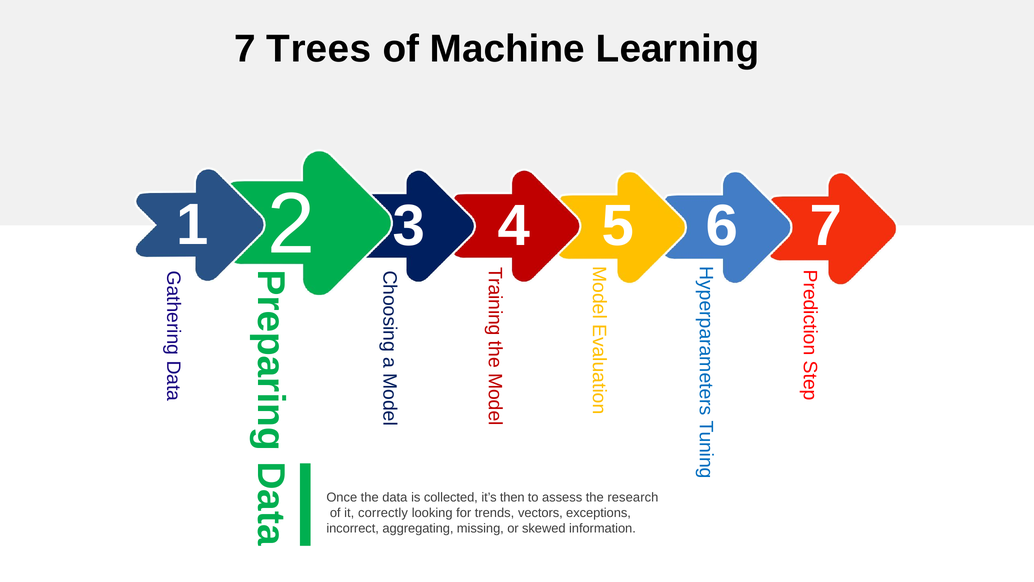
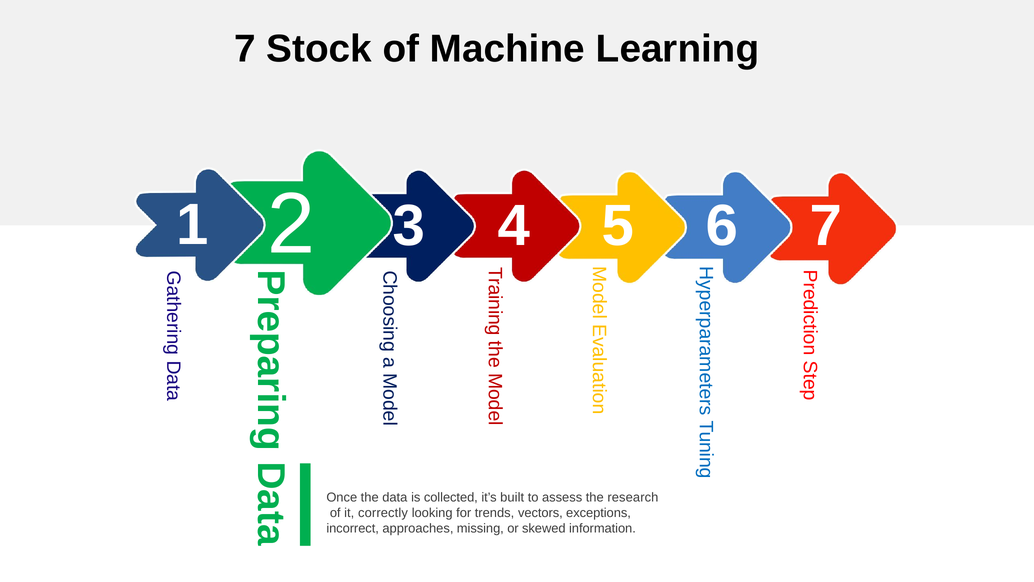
Trees: Trees -> Stock (319, 49)
then: then -> built (512, 497)
aggregating: aggregating -> approaches (418, 528)
